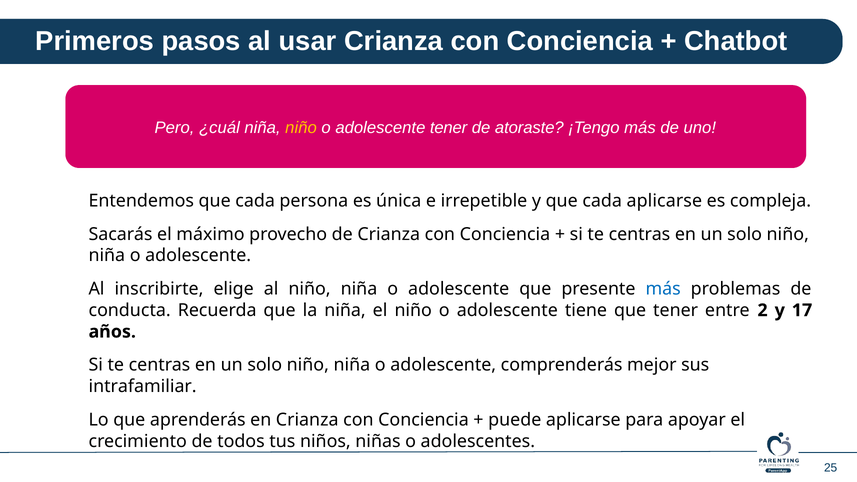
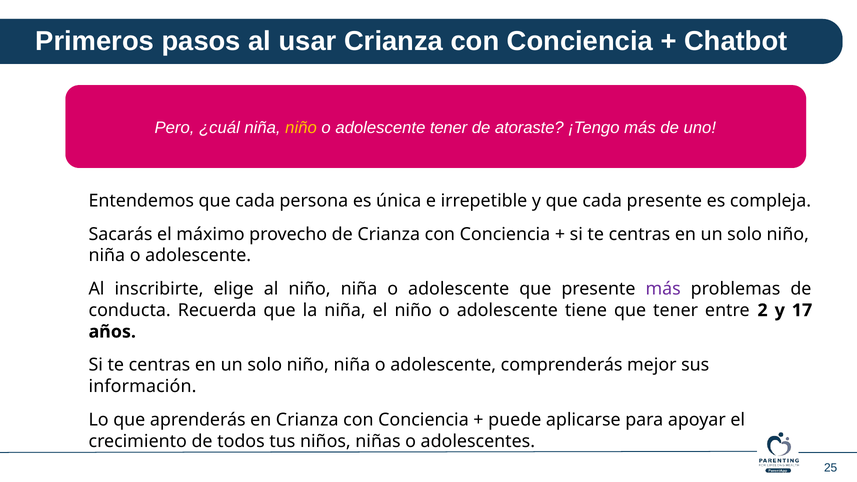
cada aplicarse: aplicarse -> presente (664, 201)
más colour: blue -> purple (663, 289)
intrafamiliar: intrafamiliar -> información (143, 387)
